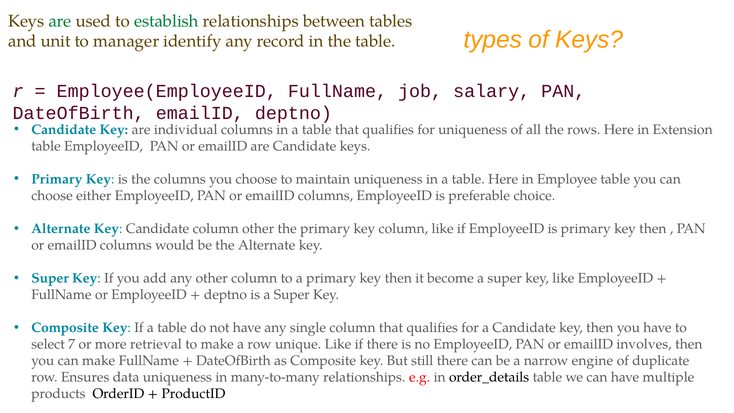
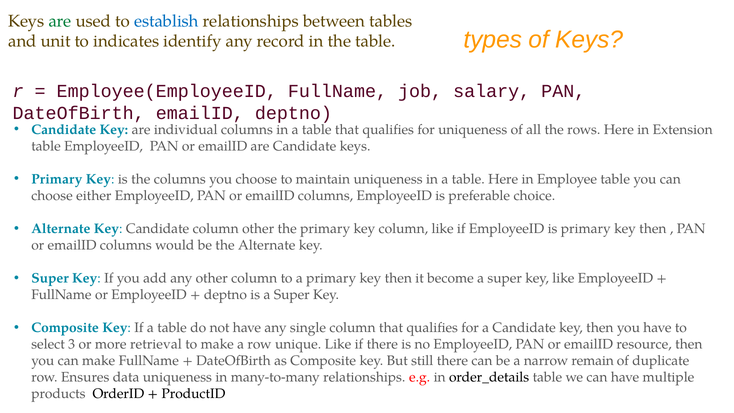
establish colour: green -> blue (166, 21)
manager: manager -> indicates (126, 41)
7: 7 -> 3 (72, 344)
involves: involves -> resource (644, 344)
engine: engine -> remain (593, 361)
